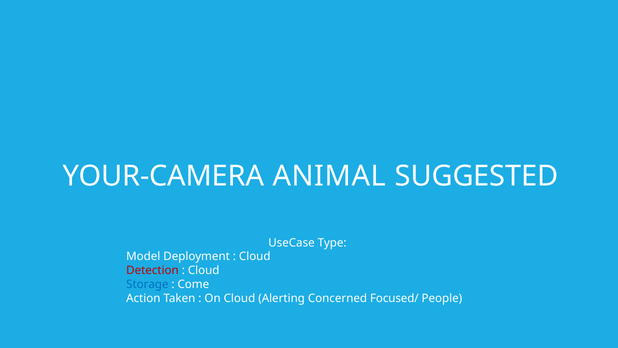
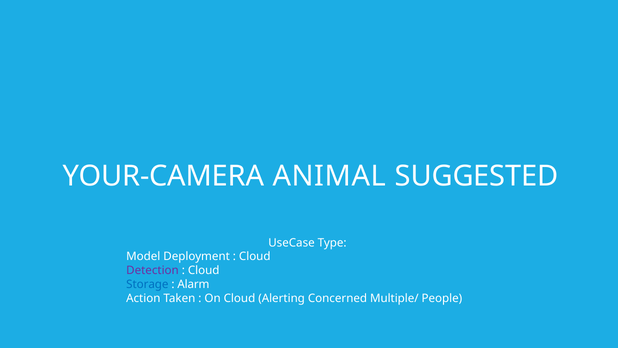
Detection colour: red -> purple (152, 270)
Come: Come -> Alarm (193, 284)
Focused/: Focused/ -> Multiple/ (394, 298)
